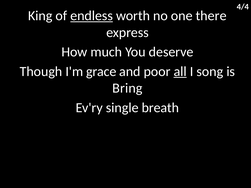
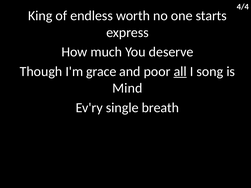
endless underline: present -> none (92, 16)
there: there -> starts (211, 16)
Bring: Bring -> Mind (127, 88)
